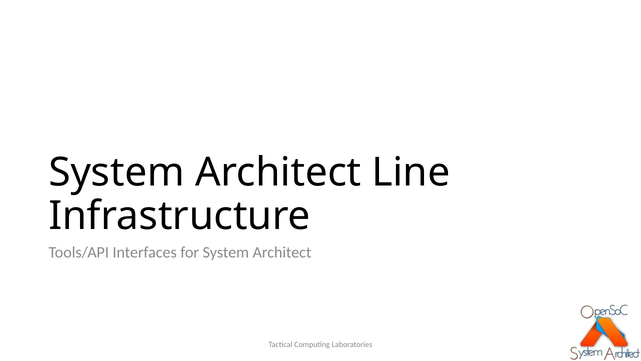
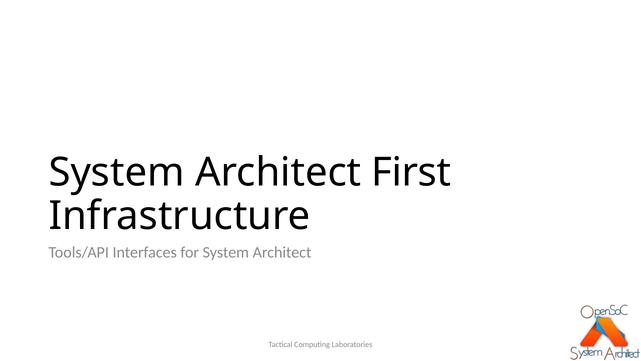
Line: Line -> First (411, 172)
